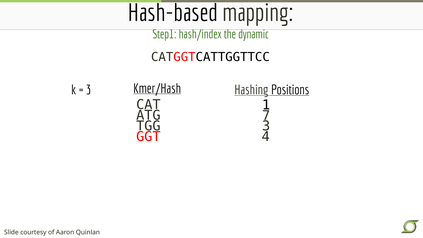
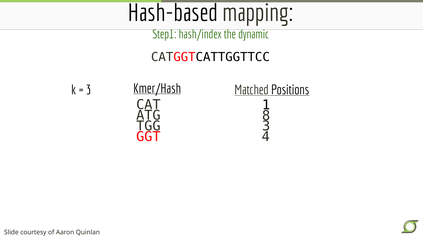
Hashing: Hashing -> Matched (251, 90)
7: 7 -> 8 (266, 116)
